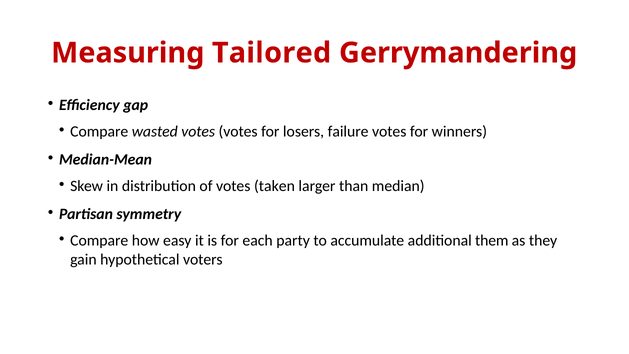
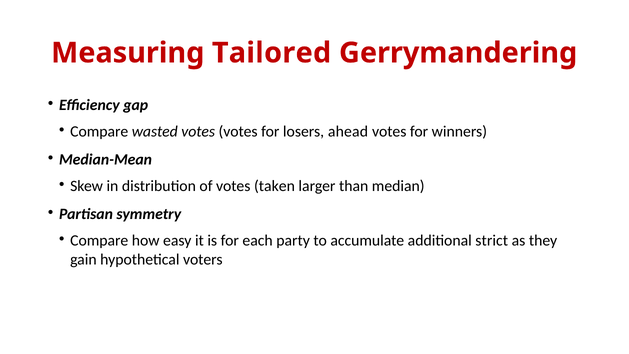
failure: failure -> ahead (348, 131)
them: them -> strict (492, 240)
